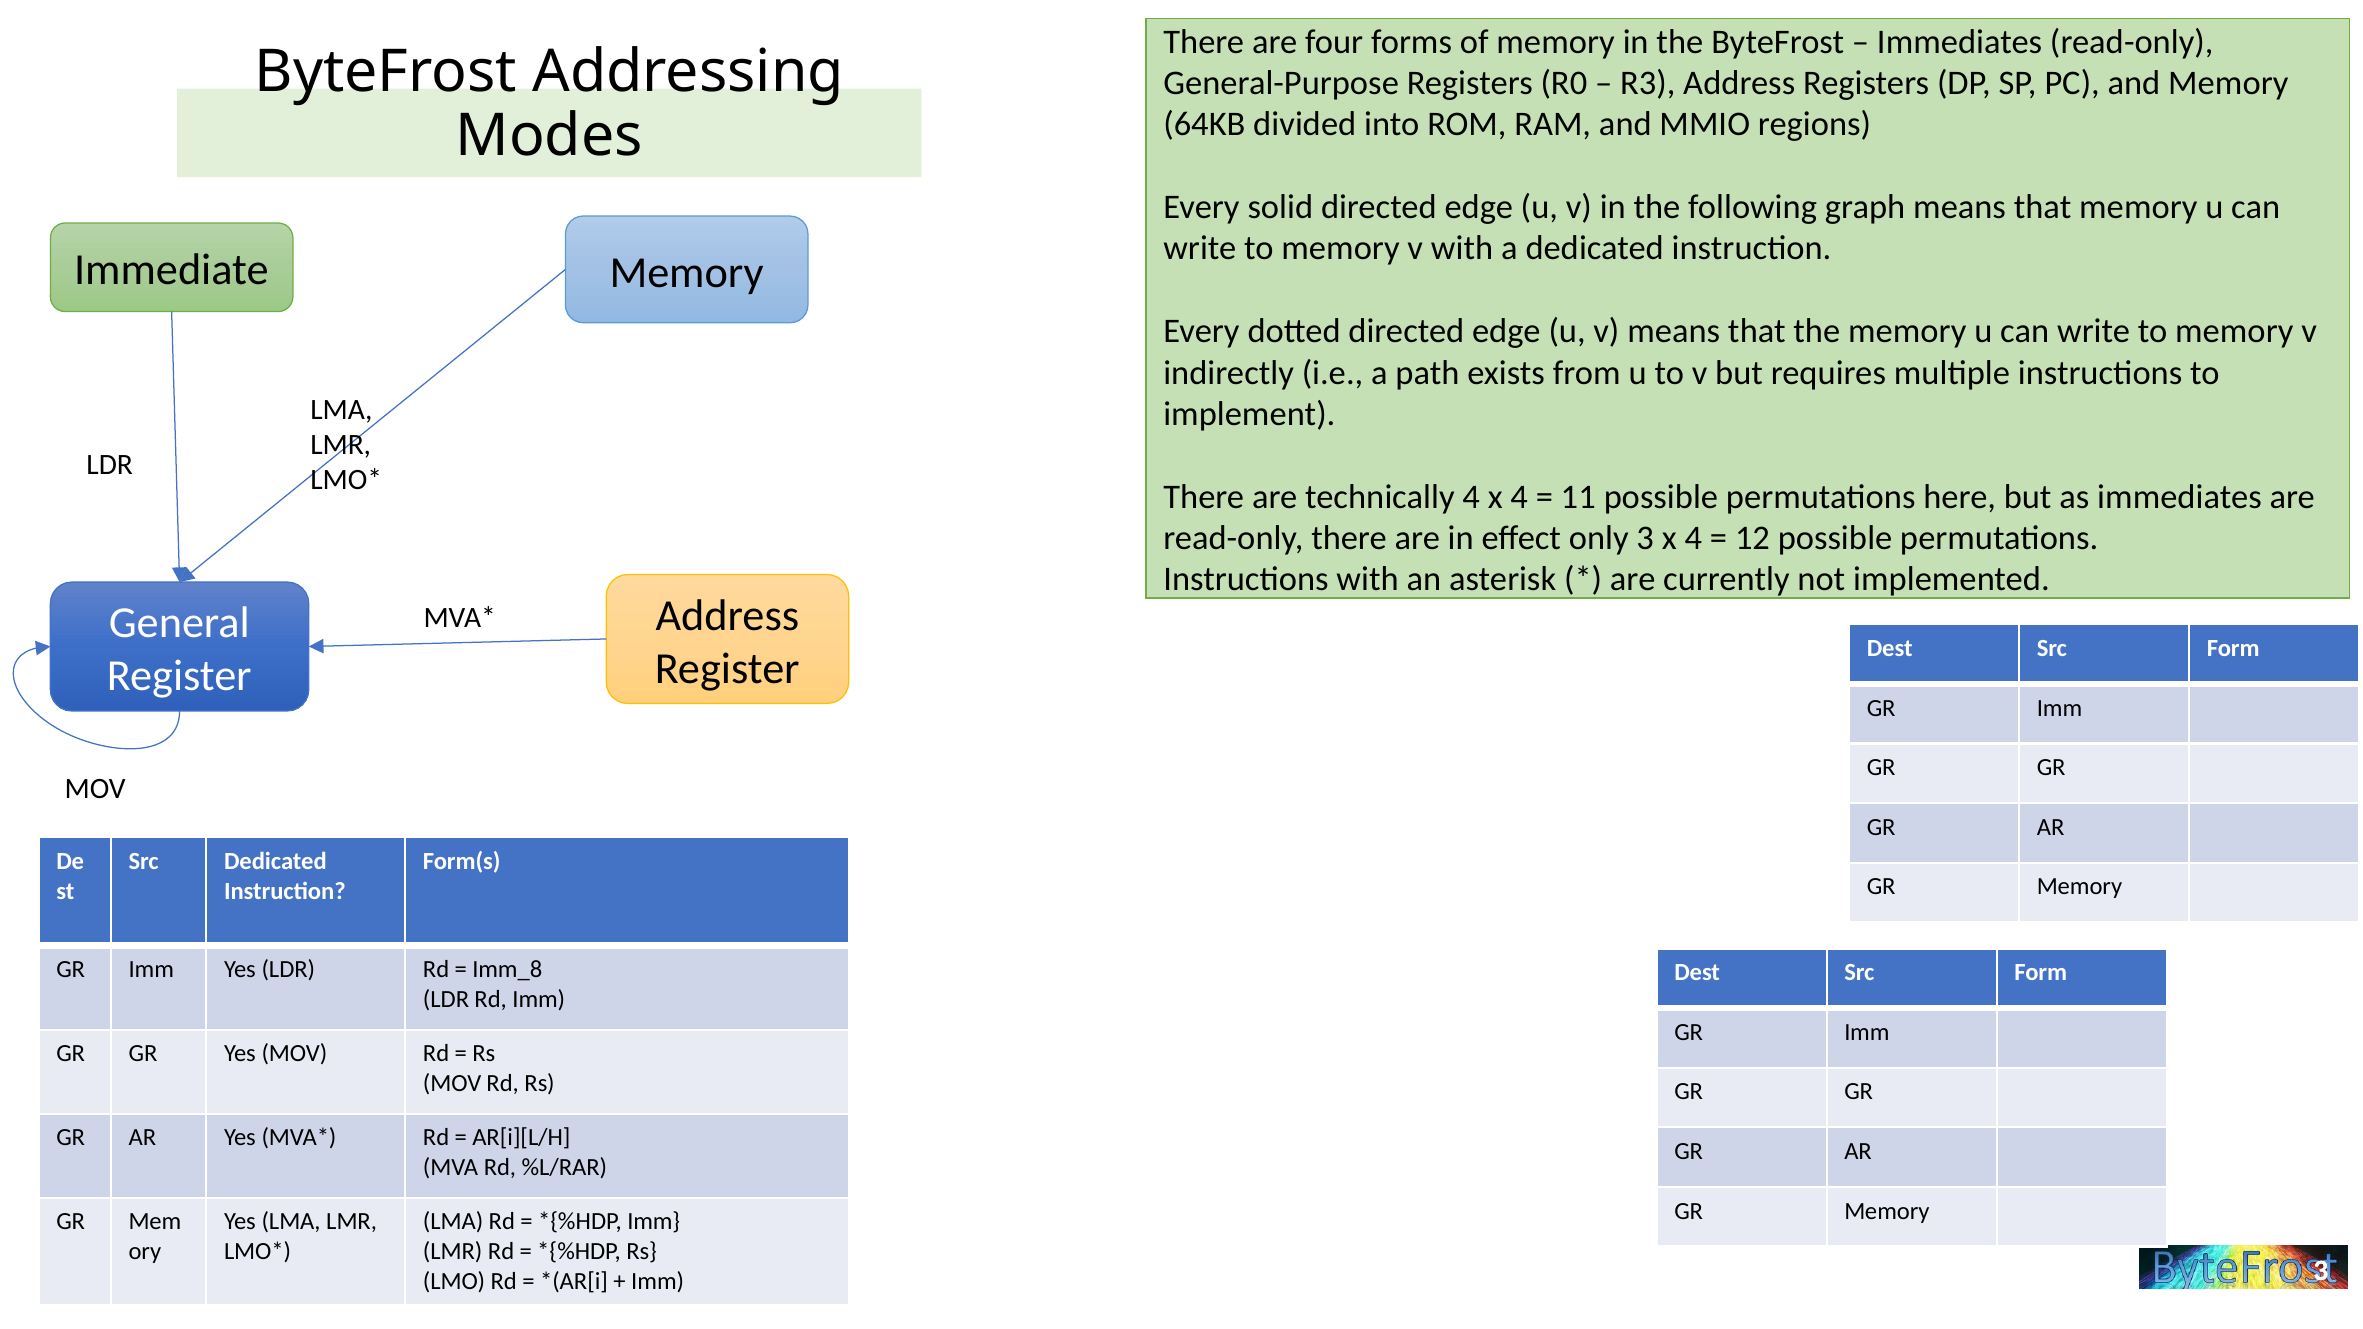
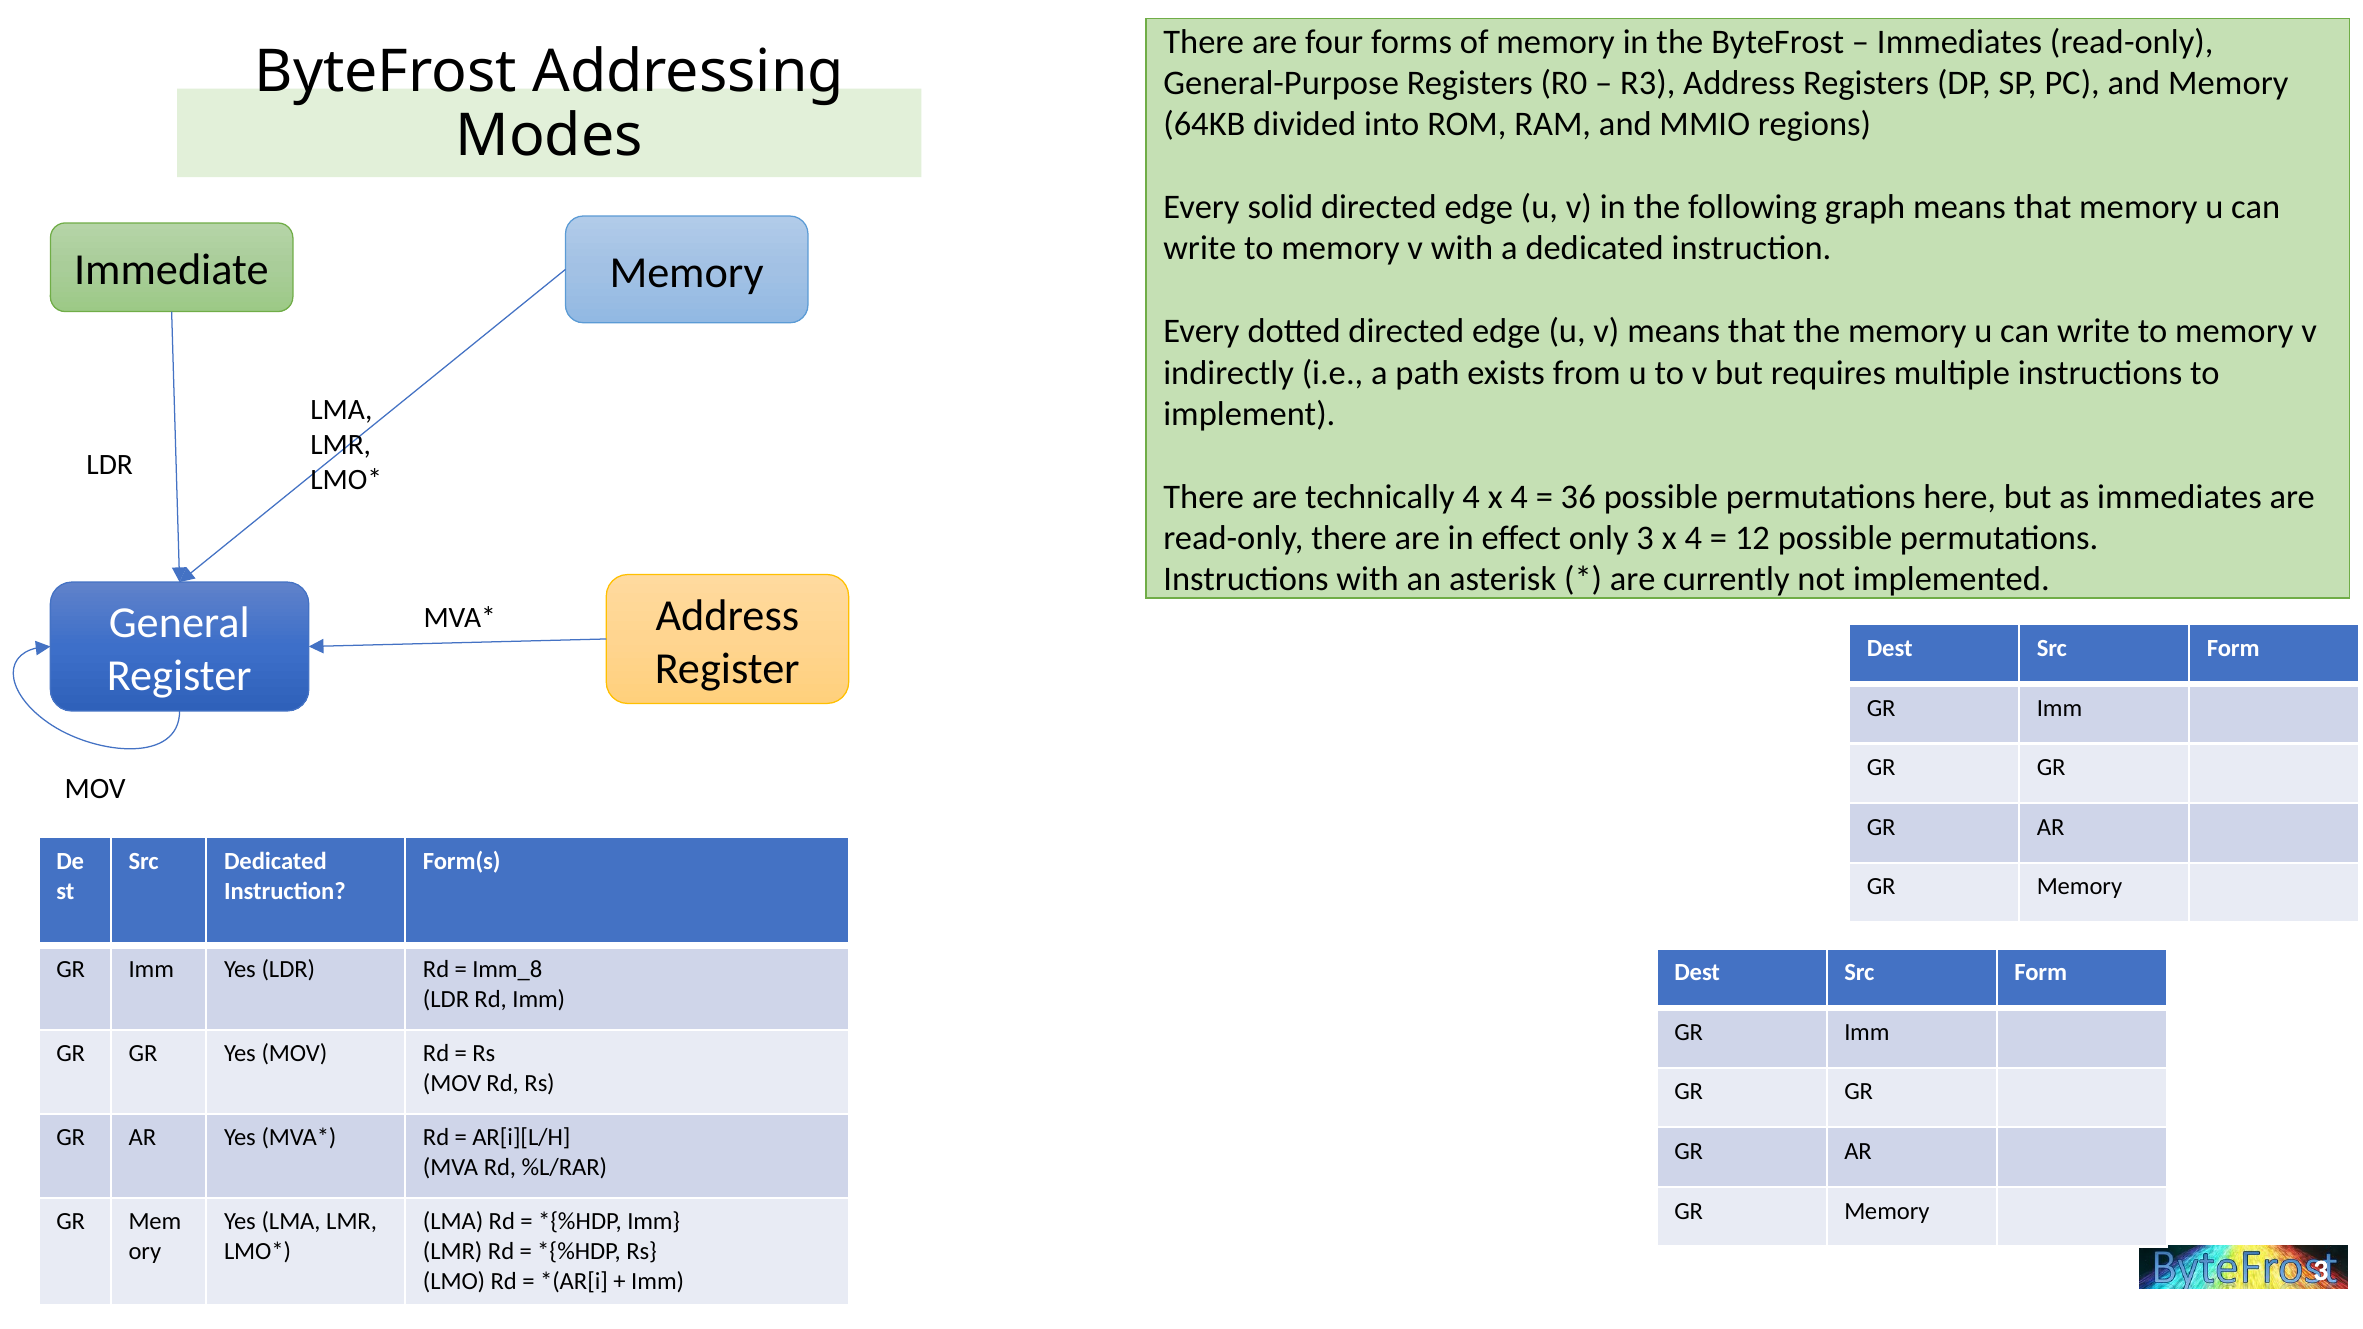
11: 11 -> 36 (1578, 497)
